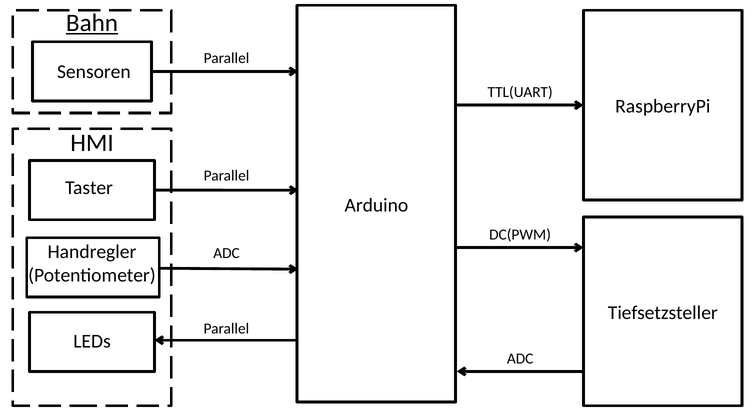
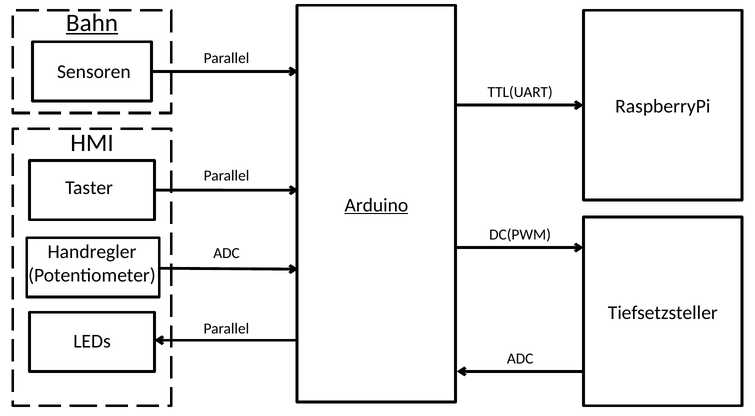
Arduino underline: none -> present (376, 206)
